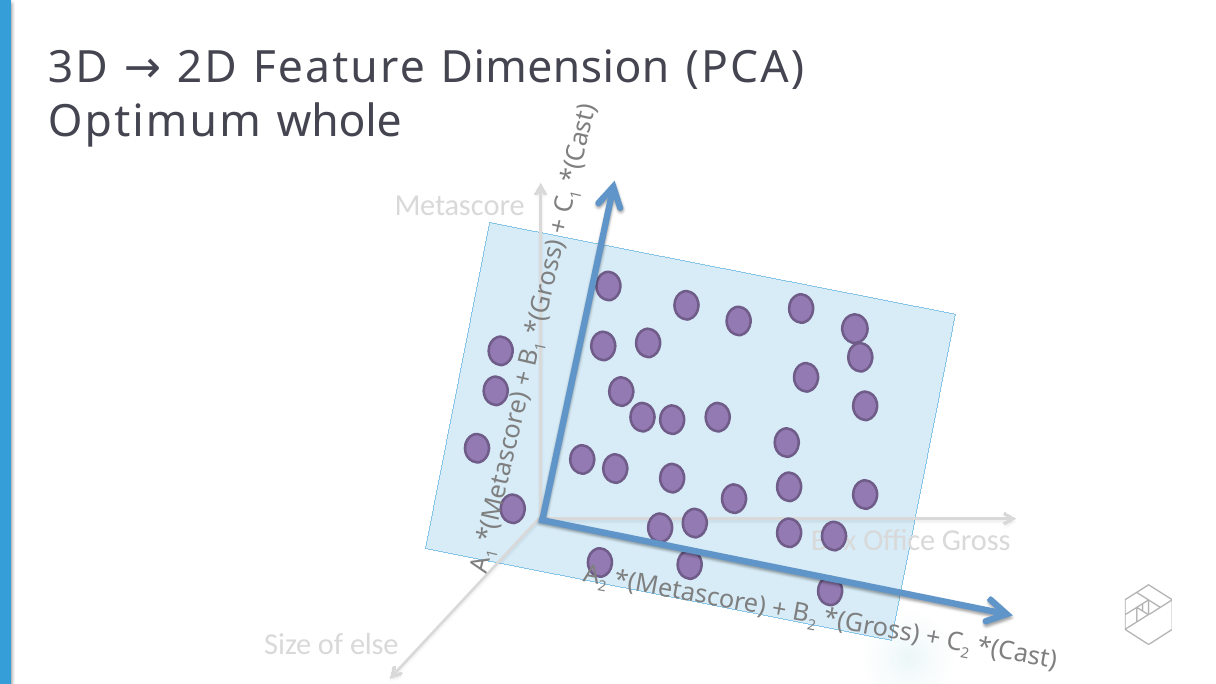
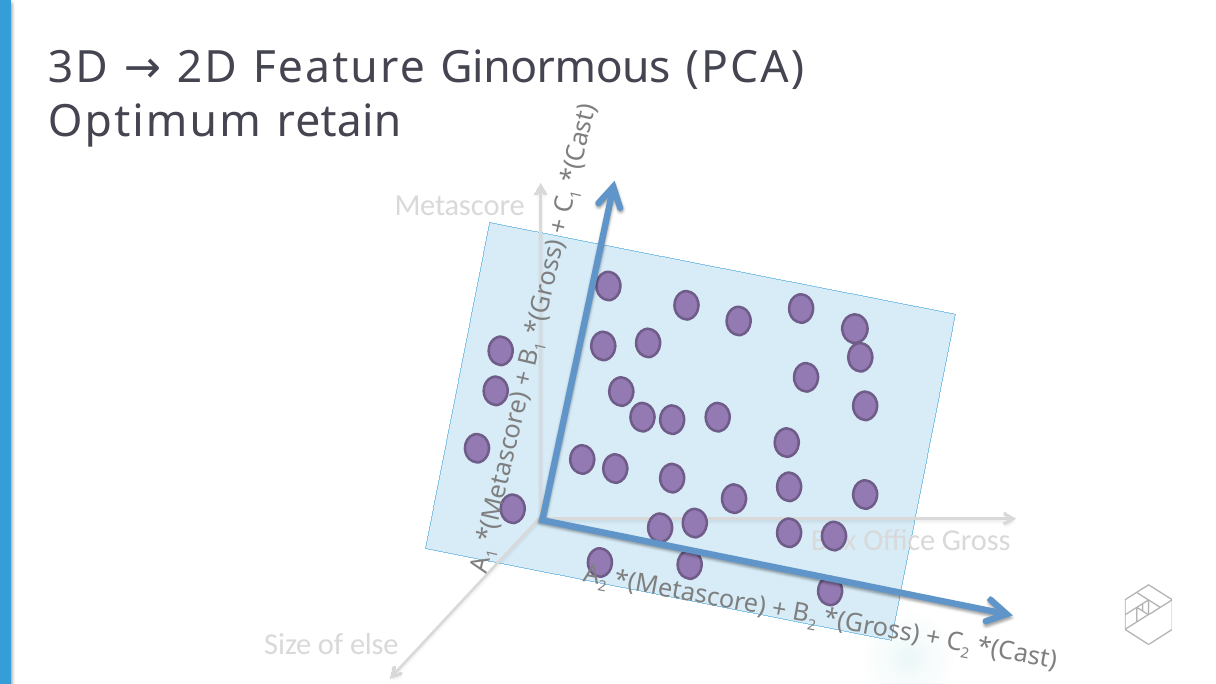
Dimension: Dimension -> Ginormous (555, 68)
whole: whole -> retain (339, 122)
